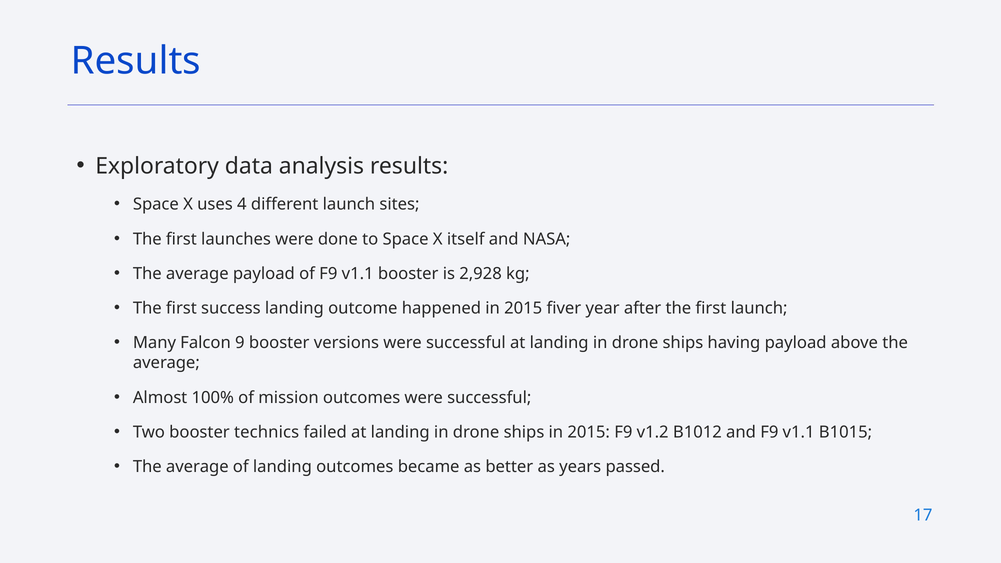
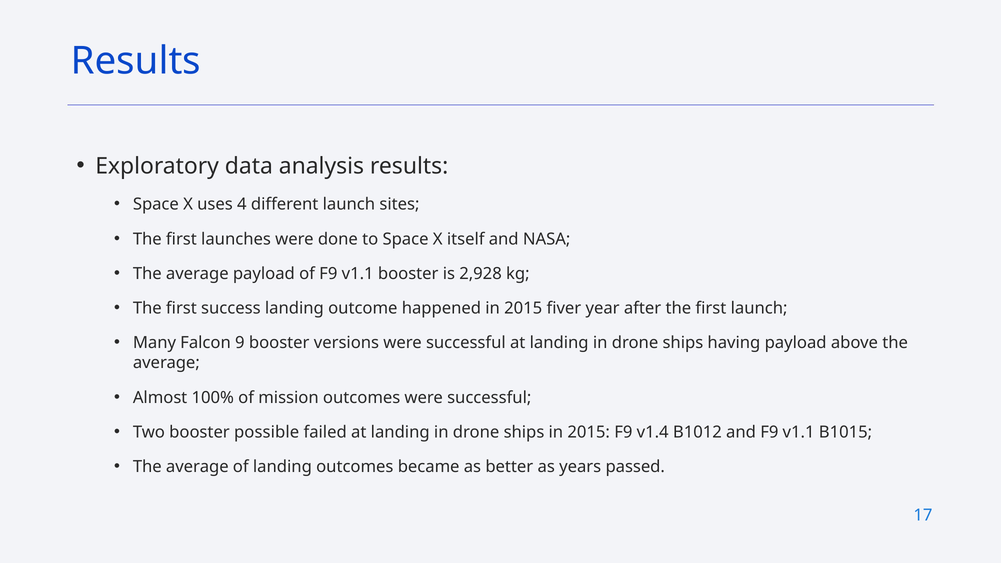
technics: technics -> possible (267, 432)
v1.2: v1.2 -> v1.4 (653, 432)
